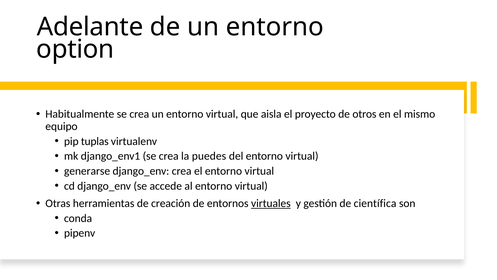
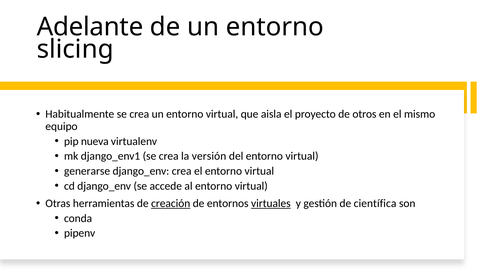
option: option -> slicing (75, 49)
tuplas: tuplas -> nueva (95, 141)
puedes: puedes -> versión (209, 156)
creación underline: none -> present (171, 203)
